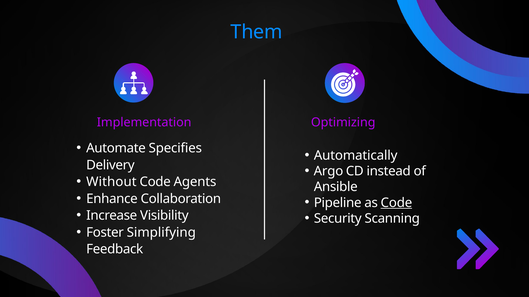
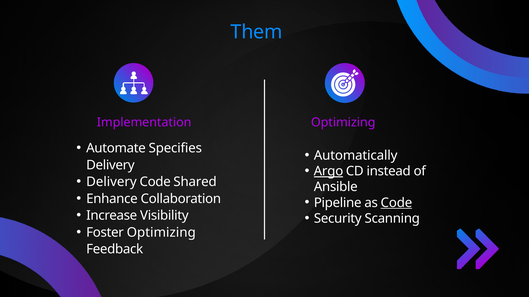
Argo underline: none -> present (328, 171)
Without: Without -> Delivery (111, 182)
Agents: Agents -> Shared (195, 182)
Foster Simplifying: Simplifying -> Optimizing (161, 233)
